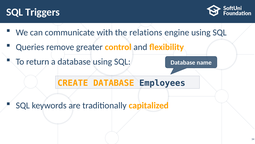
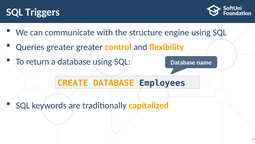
relations: relations -> structure (146, 32)
Queries remove: remove -> greater (60, 47)
